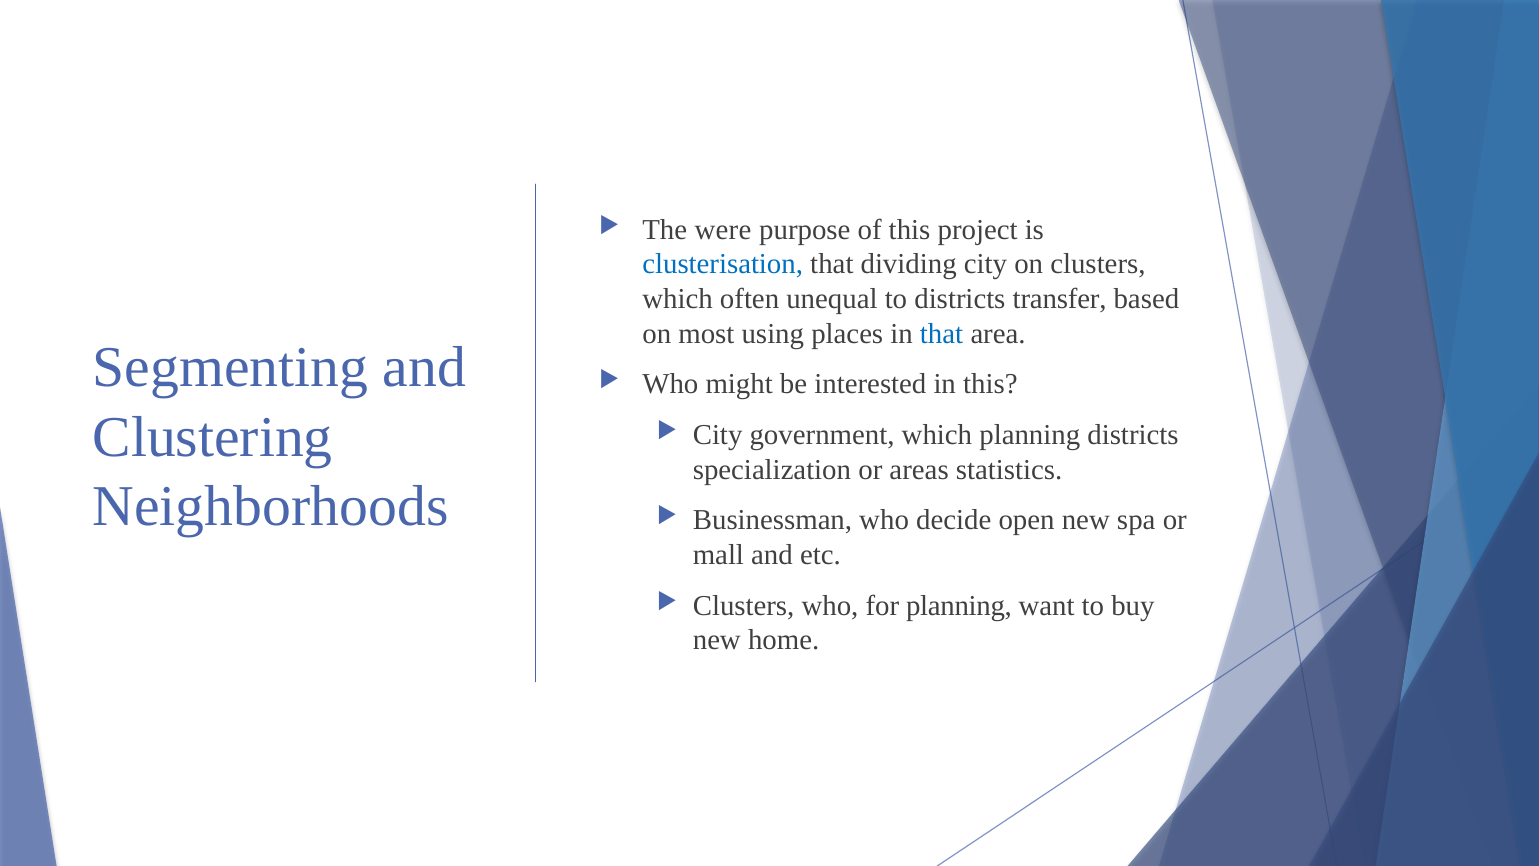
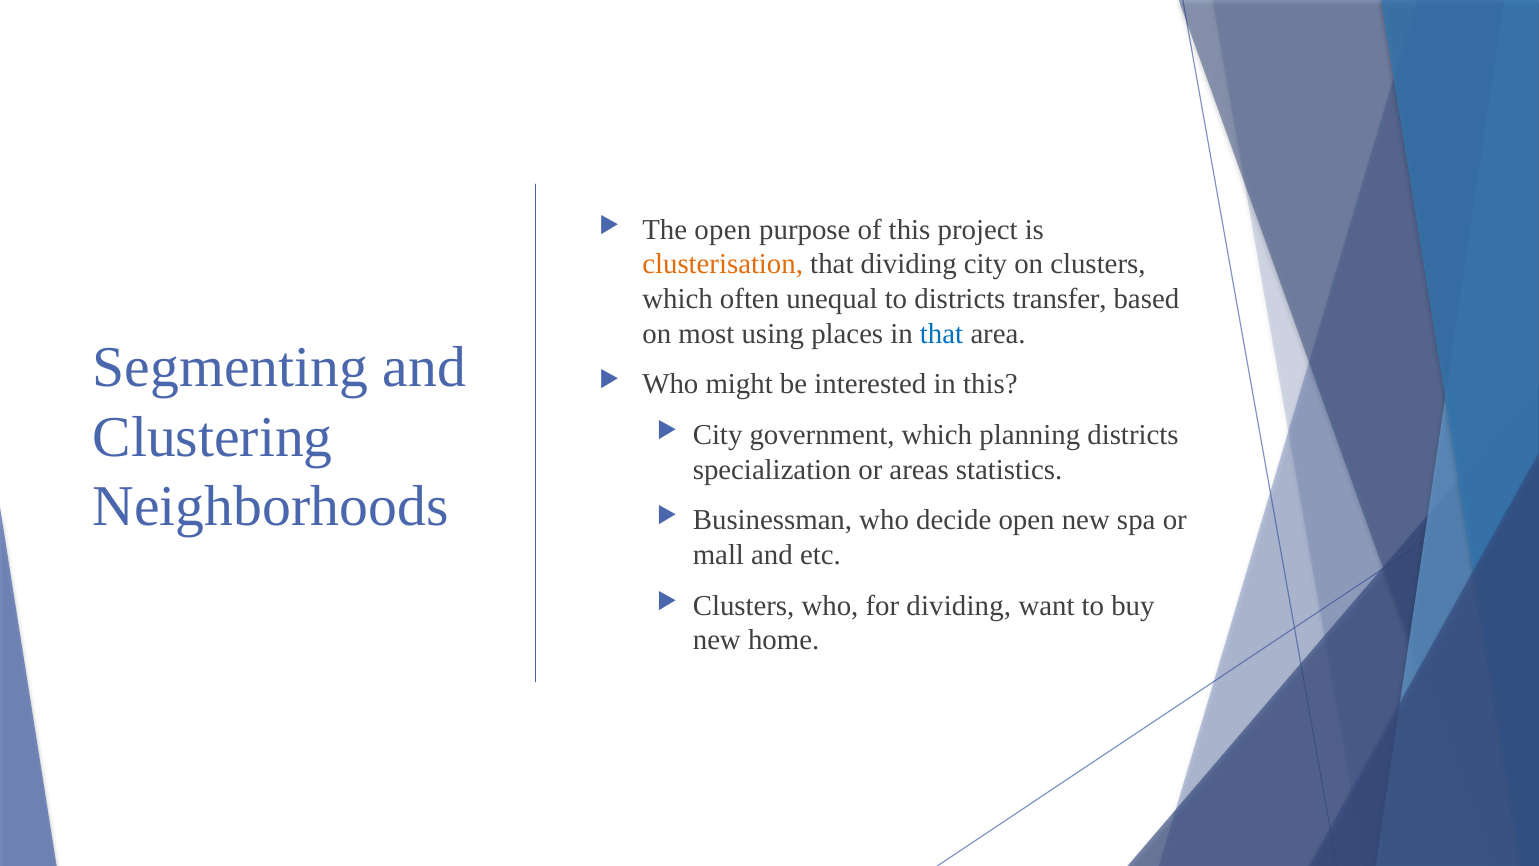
The were: were -> open (723, 230)
clusterisation colour: blue -> orange (723, 264)
for planning: planning -> dividing (959, 605)
